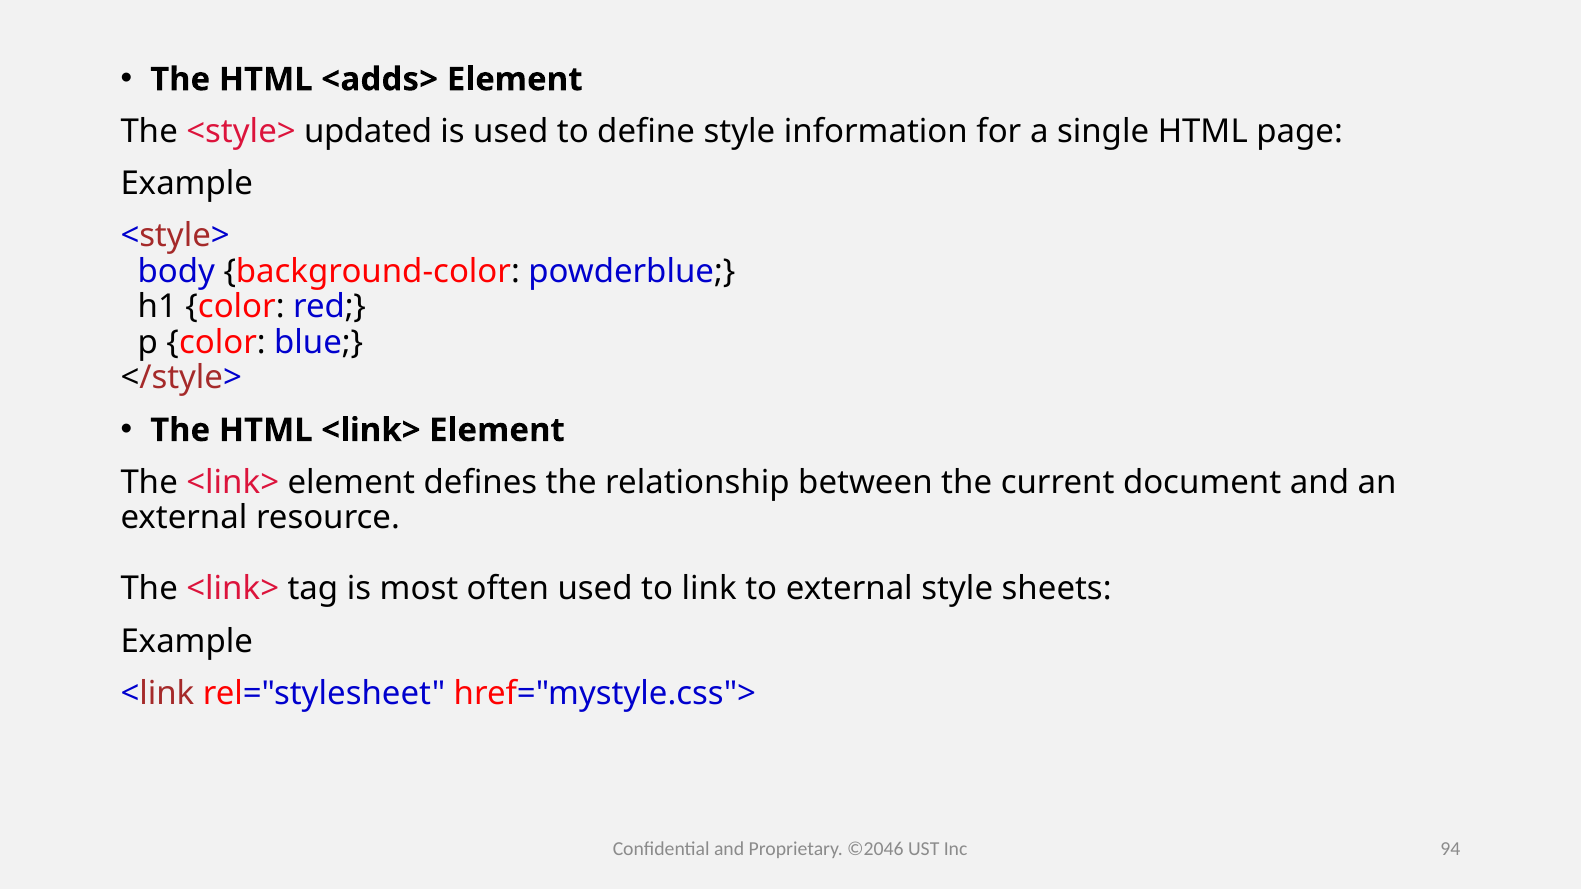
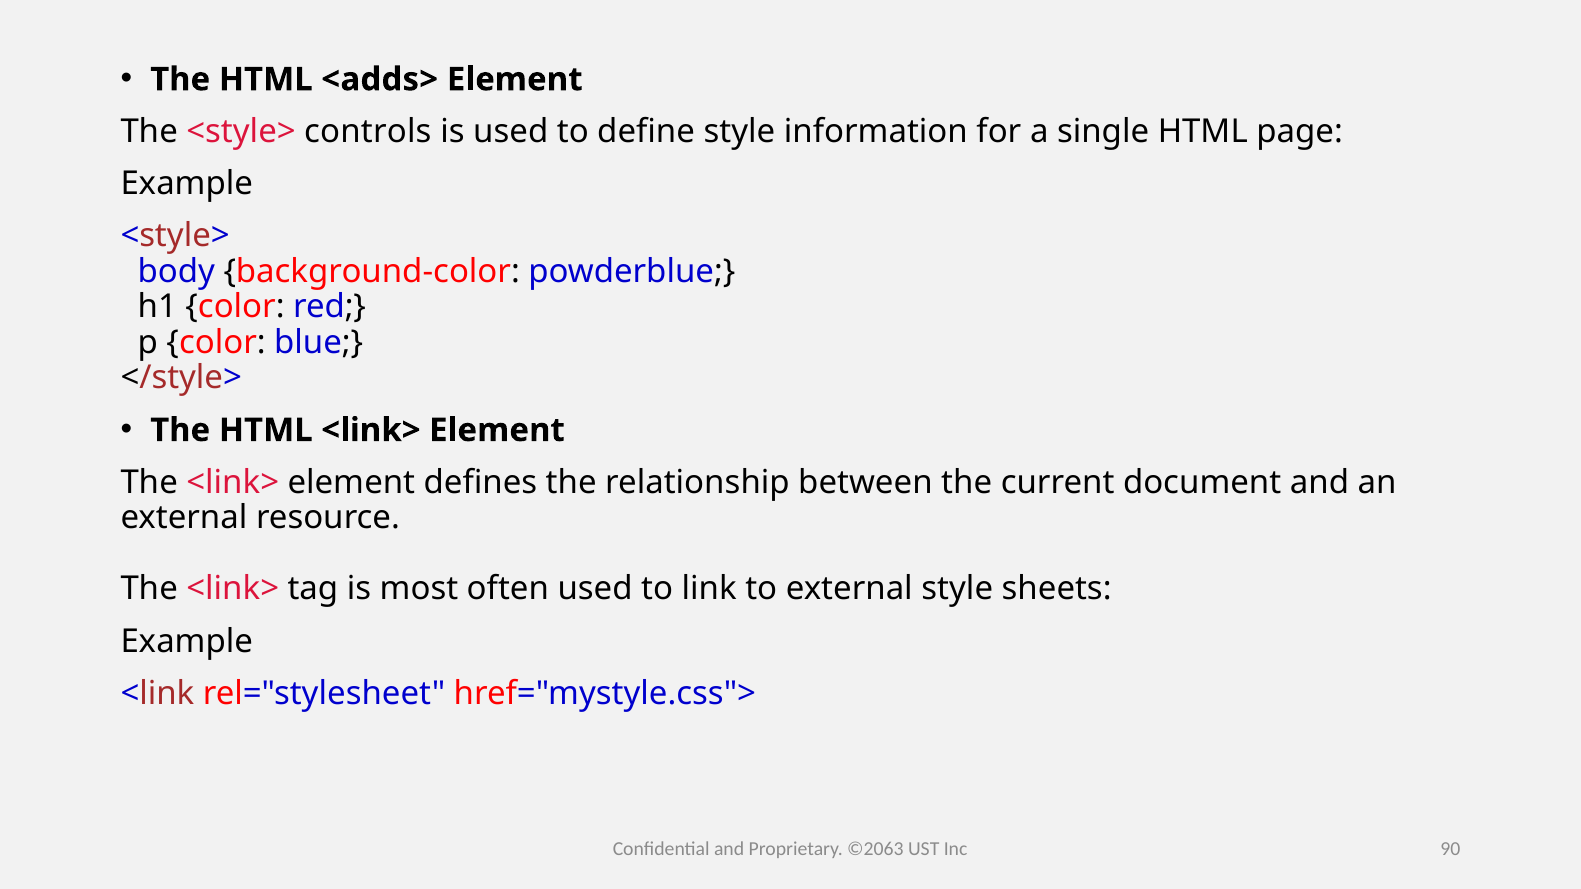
updated: updated -> controls (368, 132)
©2046: ©2046 -> ©2063 (875, 849)
94: 94 -> 90 (1450, 849)
